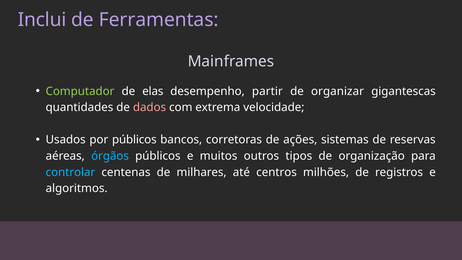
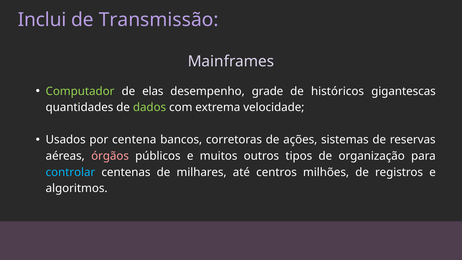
Ferramentas: Ferramentas -> Transmissão (159, 20)
partir: partir -> grade (268, 91)
organizar: organizar -> históricos (338, 91)
dados colour: pink -> light green (150, 107)
por públicos: públicos -> centena (134, 140)
órgãos colour: light blue -> pink (110, 156)
